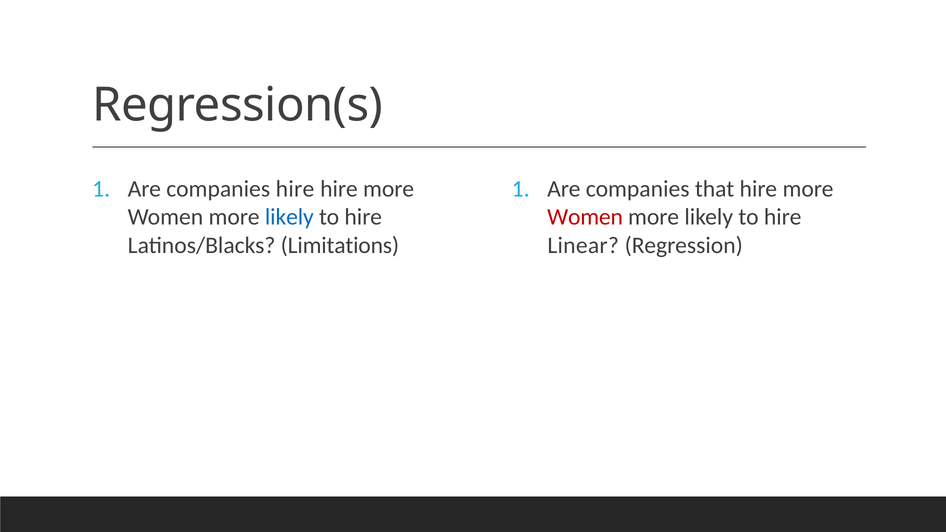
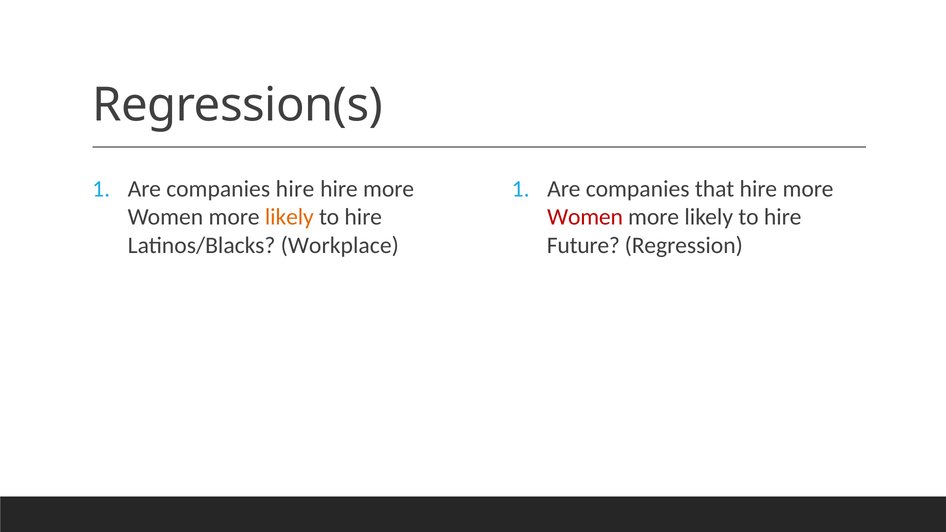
likely colour: blue -> orange (289, 217)
Limitations: Limitations -> Workplace (340, 246)
Linear: Linear -> Future (583, 246)
